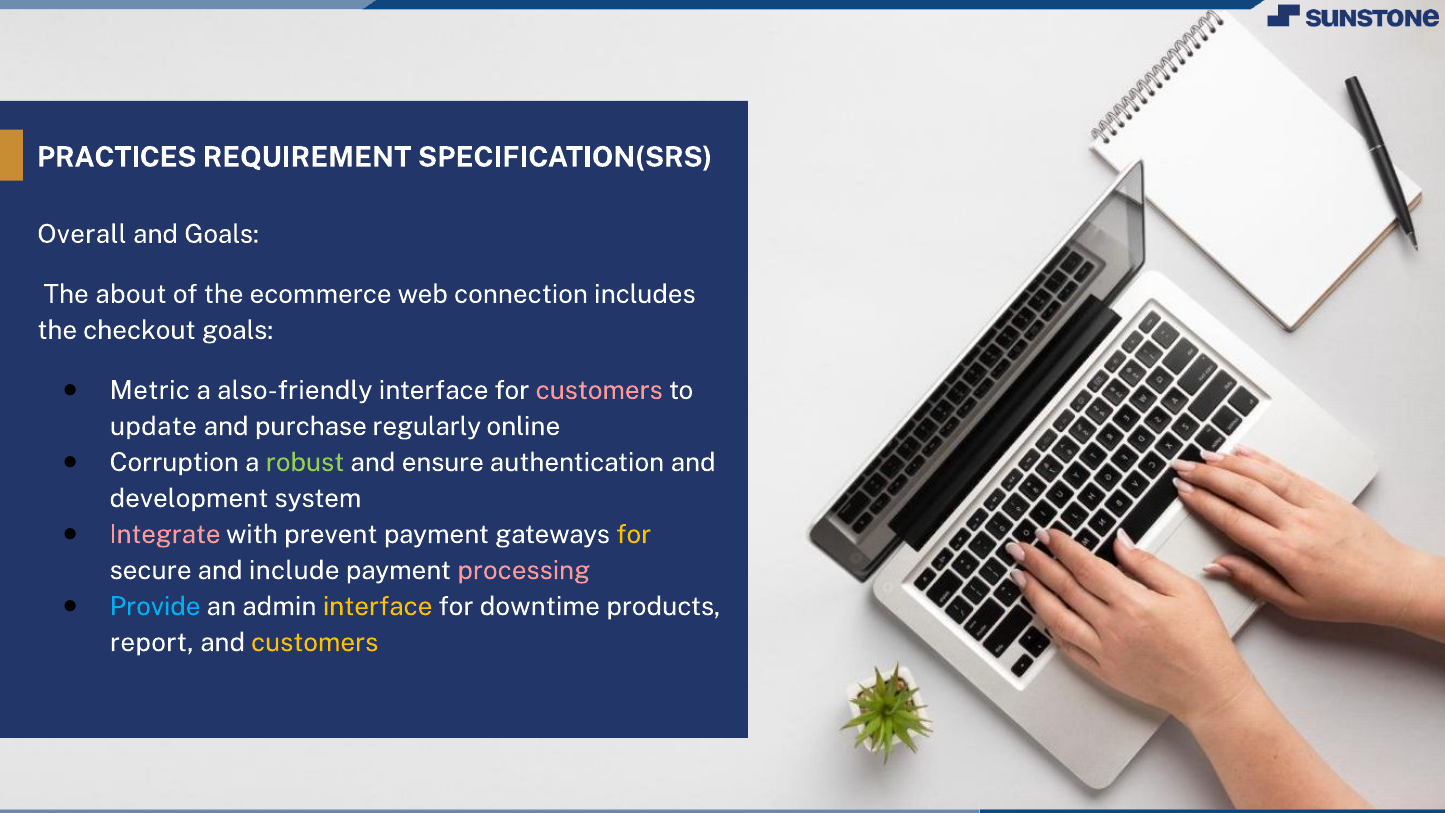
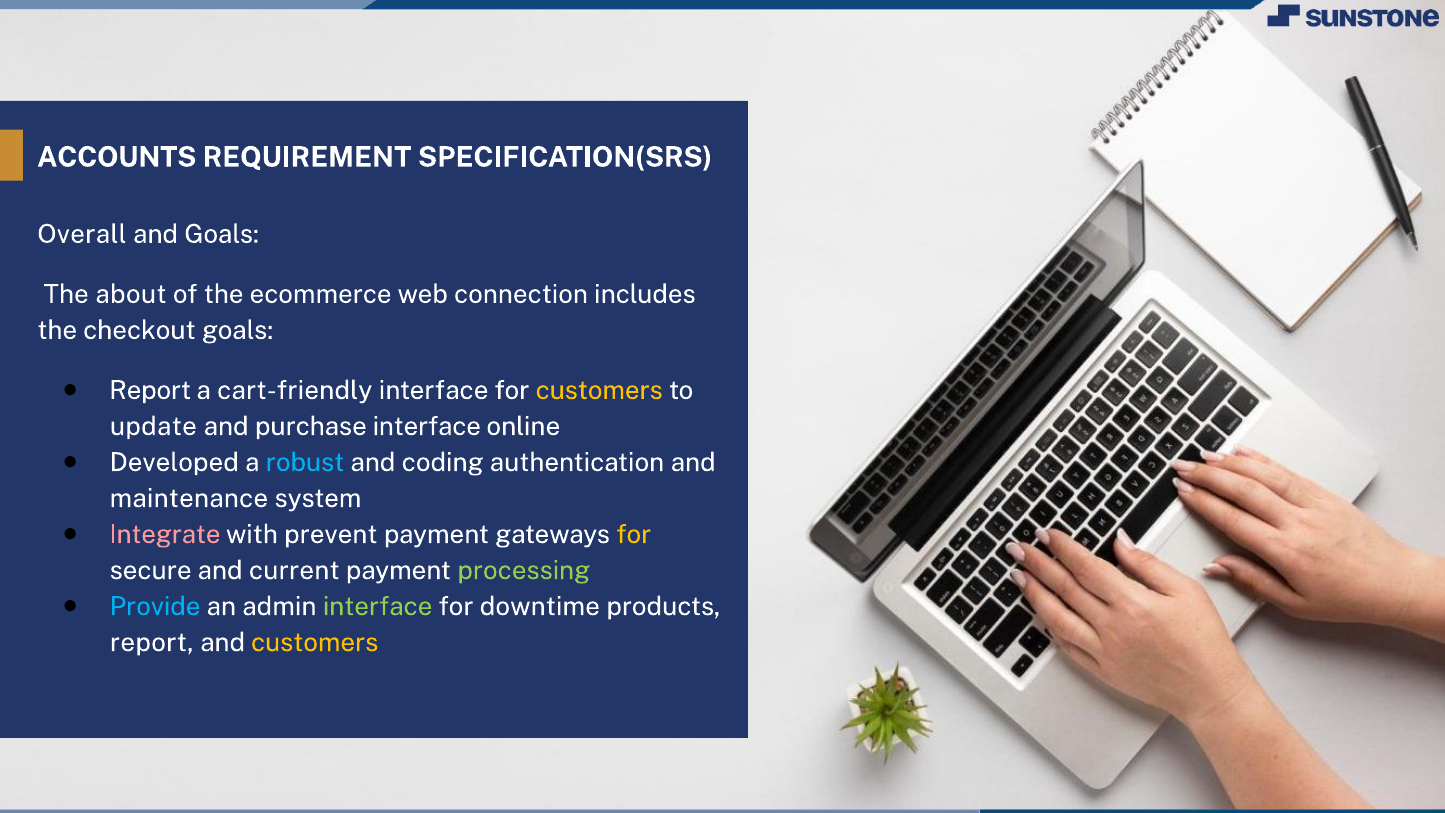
PRACTICES: PRACTICES -> ACCOUNTS (117, 157)
Metric: Metric -> Report (150, 390)
also-friendly: also-friendly -> cart-friendly (295, 390)
customers colour: pink -> yellow (599, 390)
purchase regularly: regularly -> interface (427, 426)
Corruption: Corruption -> Developed (174, 462)
robust colour: light green -> light blue (305, 462)
ensure: ensure -> coding (443, 462)
development: development -> maintenance (189, 498)
include: include -> current (294, 570)
processing colour: pink -> light green (524, 570)
interface colour: yellow -> light green (378, 606)
